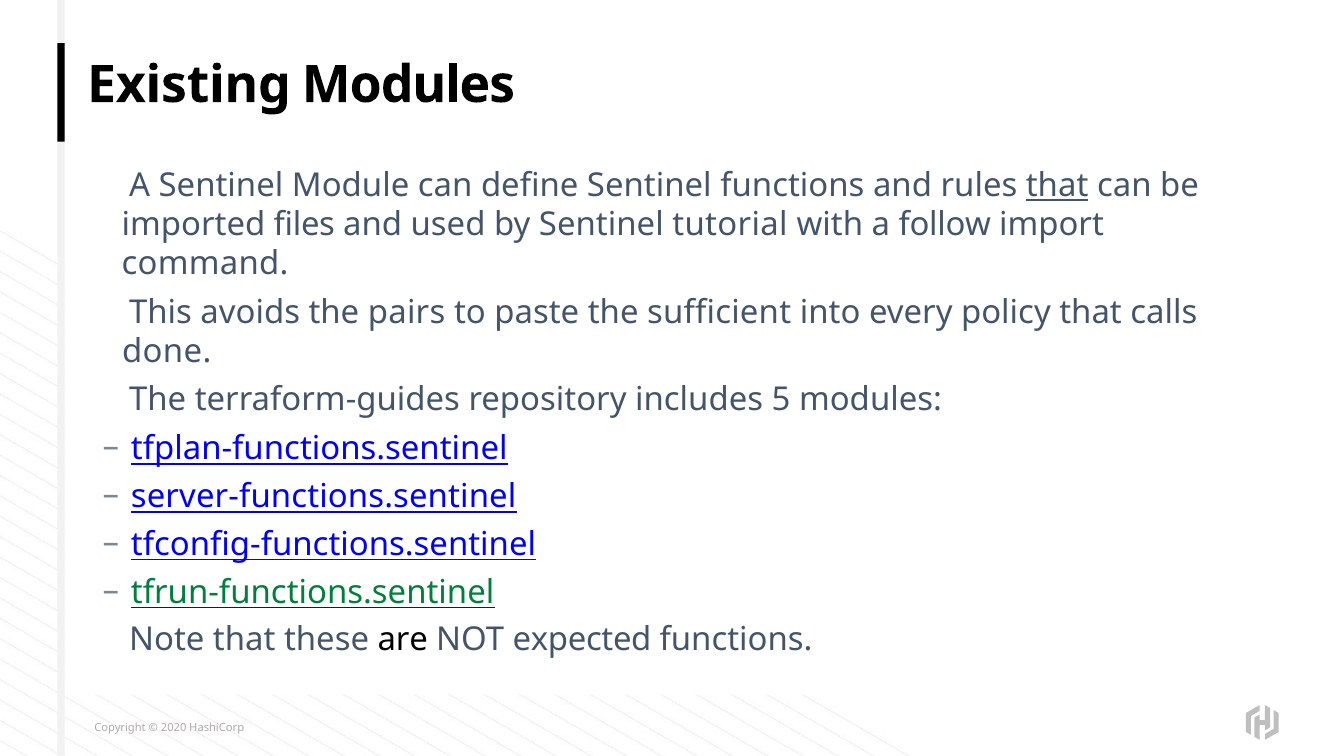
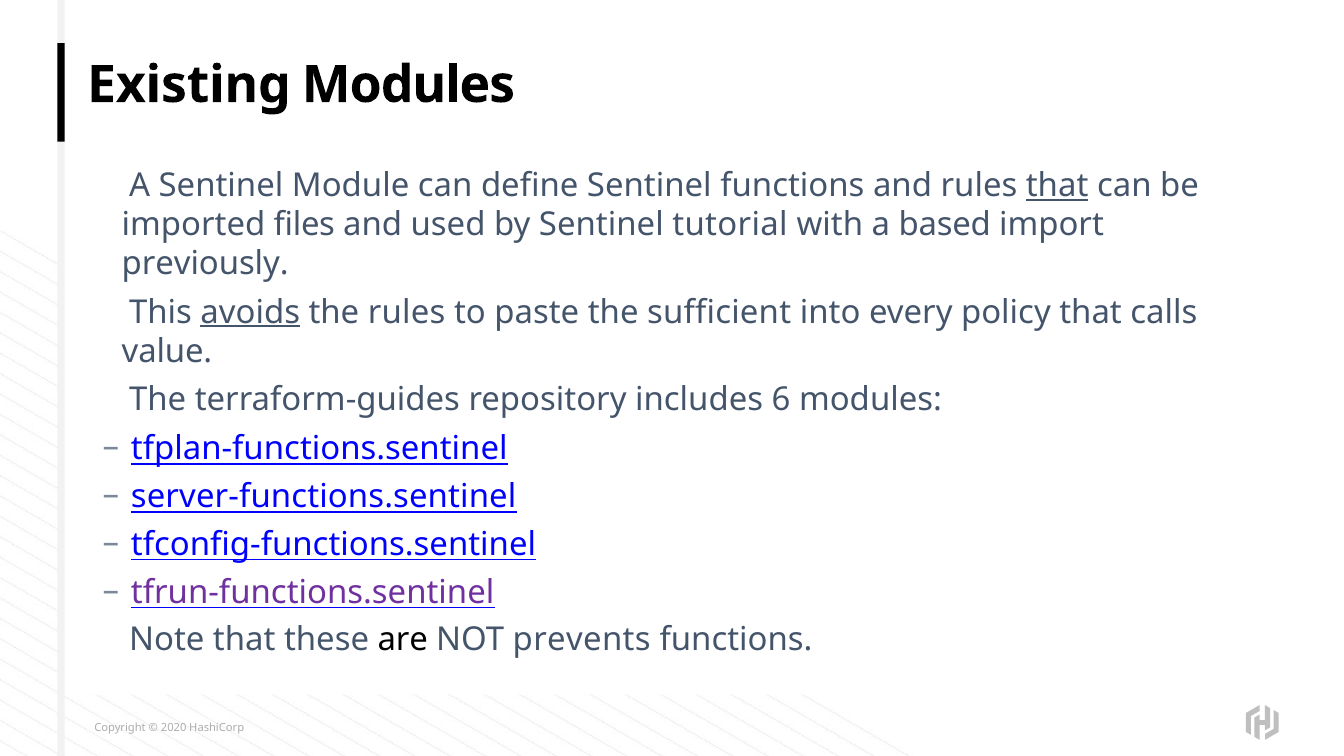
follow: follow -> based (945, 225)
command: command -> previously (205, 264)
avoids underline: none -> present (250, 312)
the pairs: pairs -> rules (407, 312)
done: done -> value (167, 351)
5: 5 -> 6 (781, 400)
tfrun-functions.sentinel colour: green -> purple (313, 593)
expected: expected -> prevents (582, 640)
